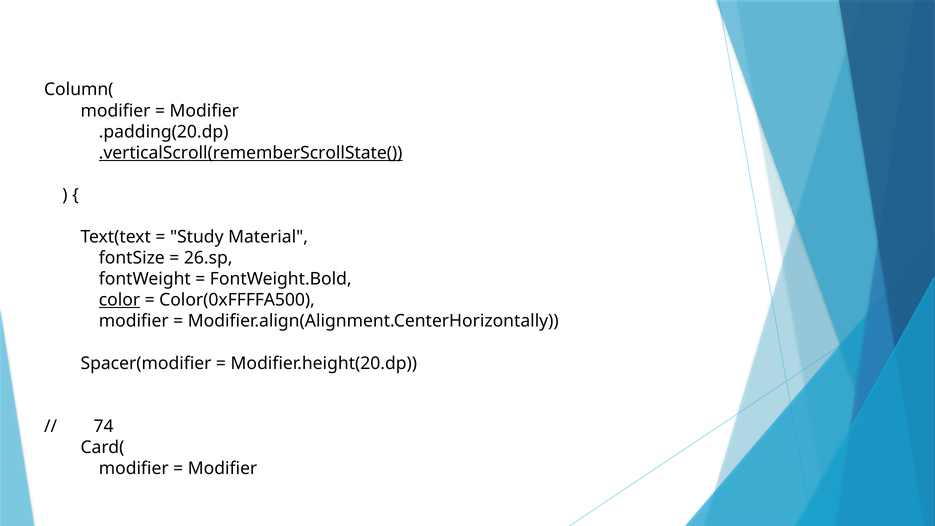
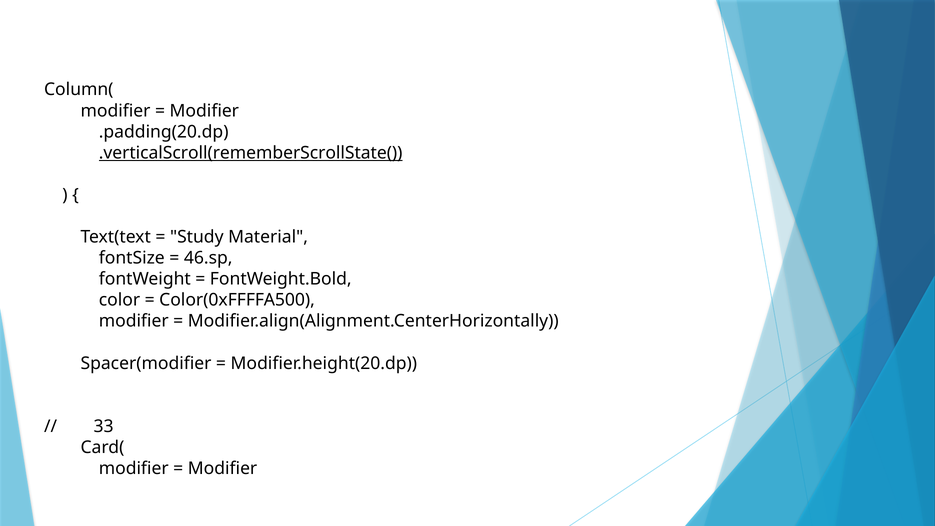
26.sp: 26.sp -> 46.sp (208, 258)
color underline: present -> none (119, 300)
74: 74 -> 33 (104, 426)
